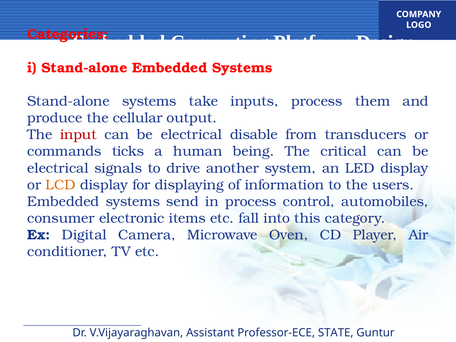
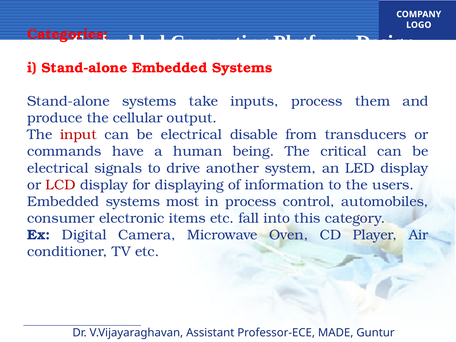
ticks: ticks -> have (128, 151)
LCD colour: orange -> red (61, 185)
send: send -> most (183, 202)
STATE: STATE -> MADE (336, 333)
